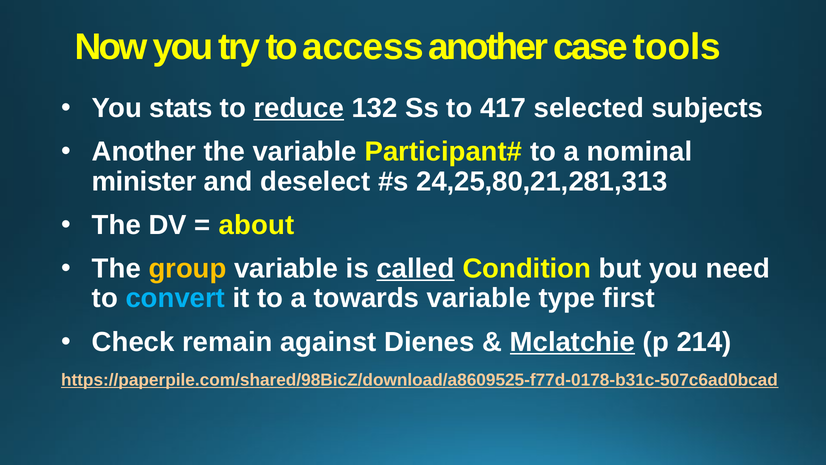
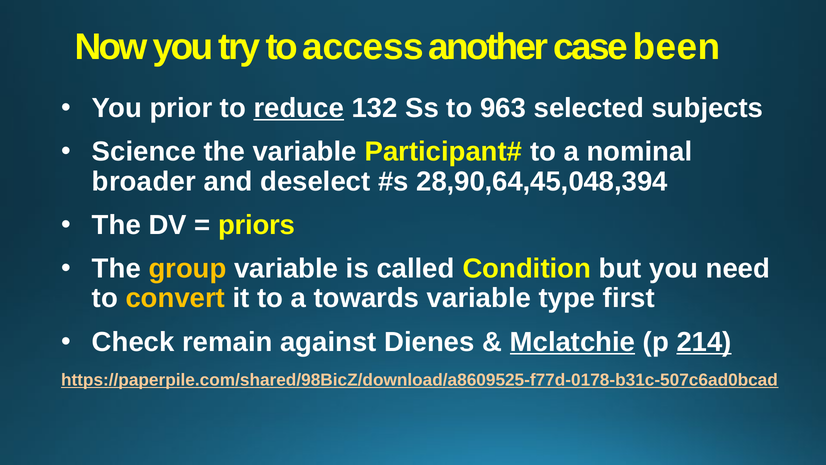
tools: tools -> been (677, 47)
stats: stats -> prior (181, 108)
417: 417 -> 963 (503, 108)
Another: Another -> Science (144, 152)
minister: minister -> broader (144, 181)
24,25,80,21,281,313: 24,25,80,21,281,313 -> 28,90,64,45,048,394 (542, 181)
about: about -> priors (257, 225)
called underline: present -> none (416, 268)
convert colour: light blue -> yellow (175, 298)
214 underline: none -> present (704, 342)
